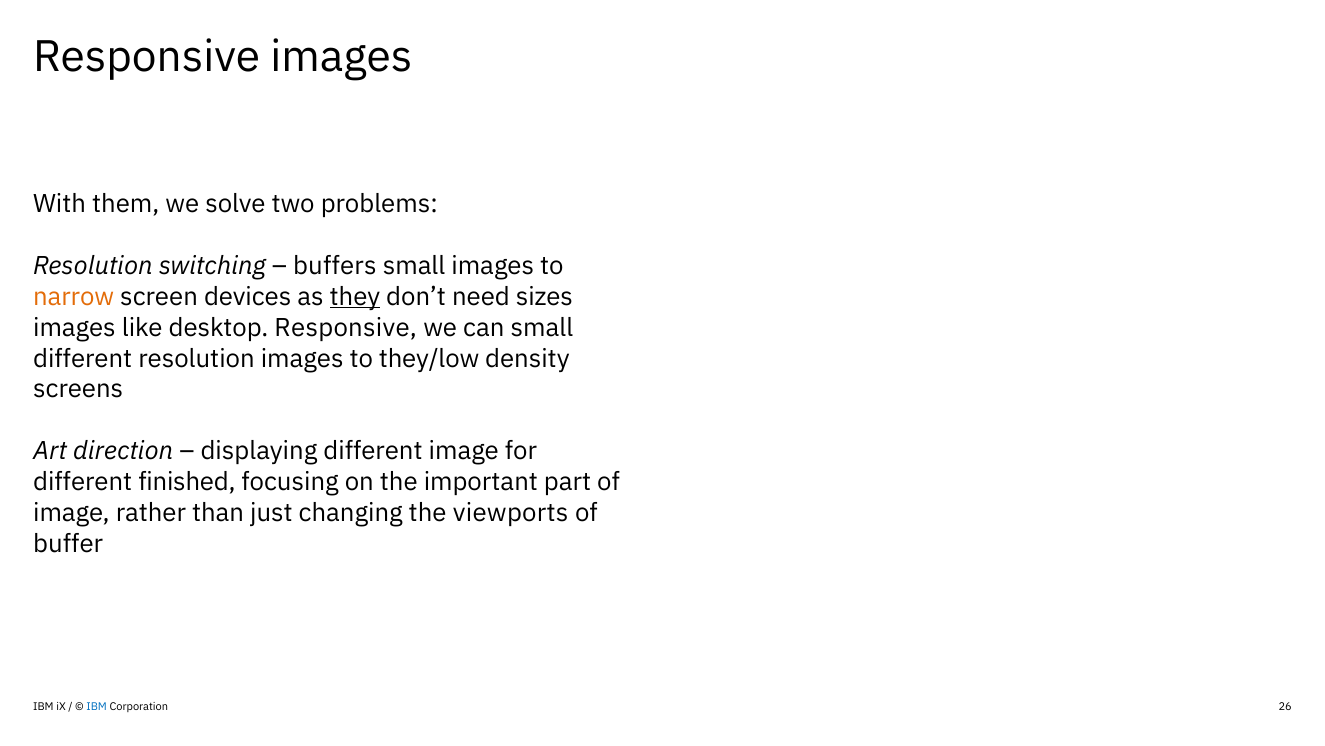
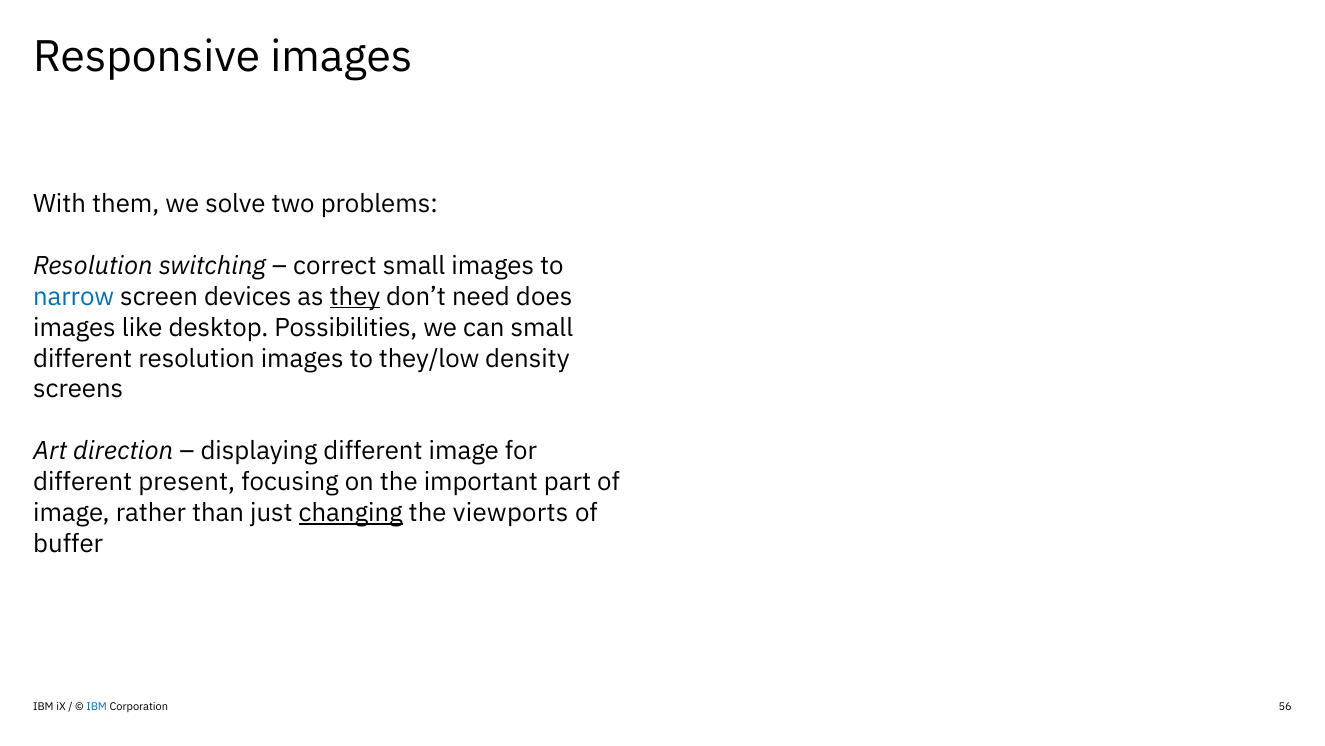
buffers: buffers -> correct (335, 266)
narrow colour: orange -> blue (74, 297)
sizes: sizes -> does (544, 297)
desktop Responsive: Responsive -> Possibilities (346, 328)
finished: finished -> present (187, 482)
changing underline: none -> present (351, 513)
26: 26 -> 56 (1285, 707)
